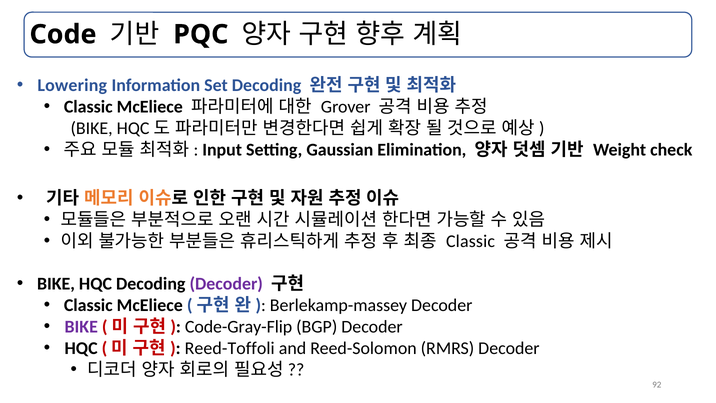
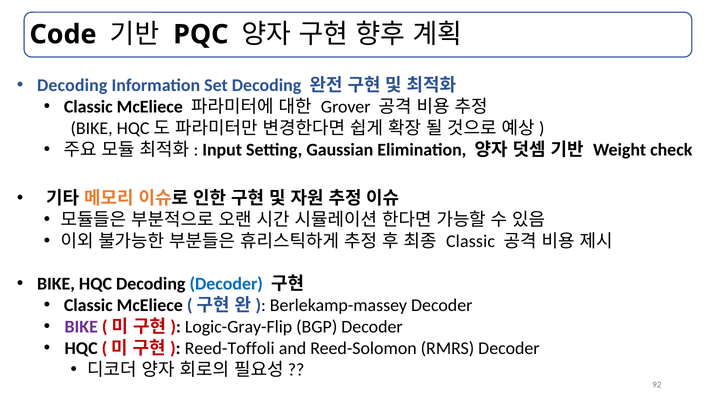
Lowering: Lowering -> Decoding (72, 85)
Decoder colour: purple -> blue (226, 284)
Code-Gray-Flip: Code-Gray-Flip -> Logic-Gray-Flip (239, 327)
